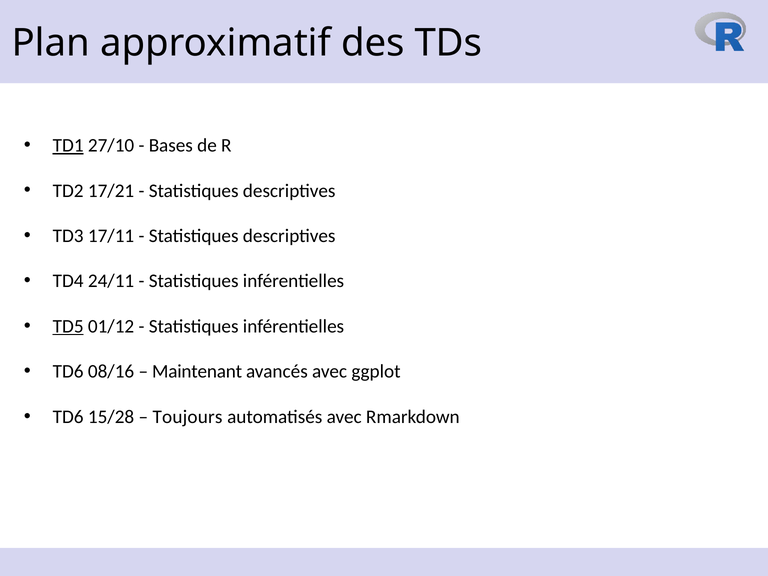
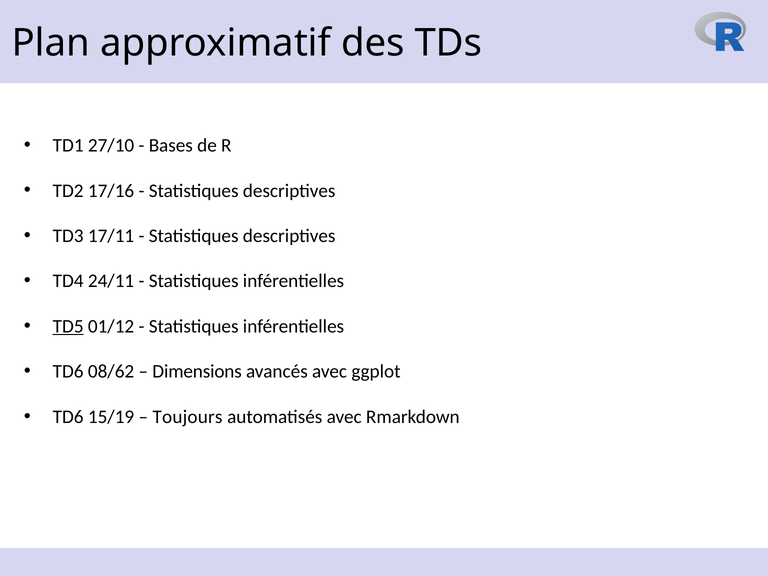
TD1 underline: present -> none (68, 145)
17/21: 17/21 -> 17/16 (111, 191)
08/16: 08/16 -> 08/62 (111, 372)
Maintenant: Maintenant -> Dimensions (197, 372)
15/28: 15/28 -> 15/19 (111, 417)
